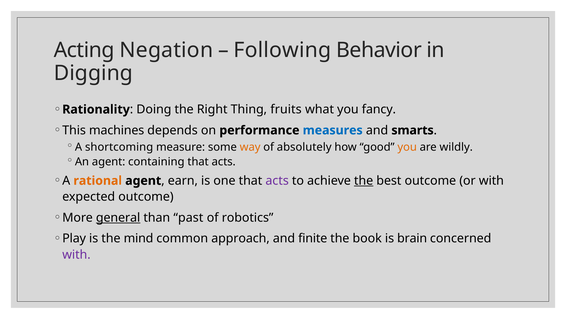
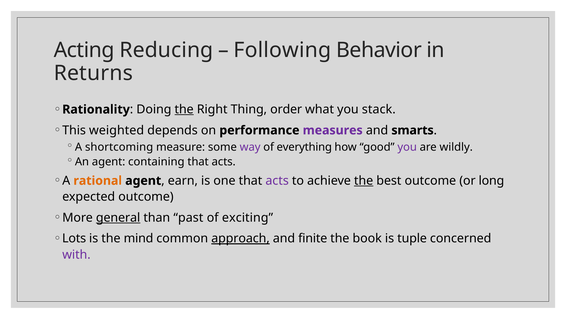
Negation: Negation -> Reducing (166, 50)
Digging: Digging -> Returns (93, 73)
the underline: none -> present (184, 109)
fruits: fruits -> order (286, 109)
fancy: fancy -> stack (379, 109)
machines: machines -> weighted (117, 130)
measures colour: blue -> purple (333, 130)
way colour: orange -> purple (250, 147)
absolutely: absolutely -> everything (304, 147)
you colour: orange -> purple (407, 147)
or with: with -> long (491, 180)
robotics: robotics -> exciting (248, 217)
Play: Play -> Lots (74, 238)
approach underline: none -> present (240, 238)
brain: brain -> tuple (412, 238)
